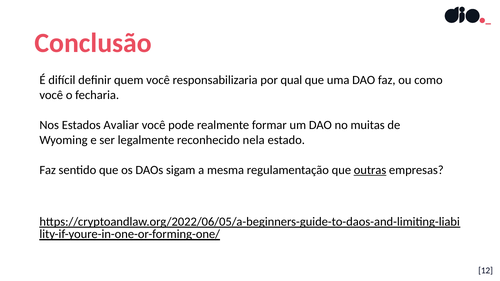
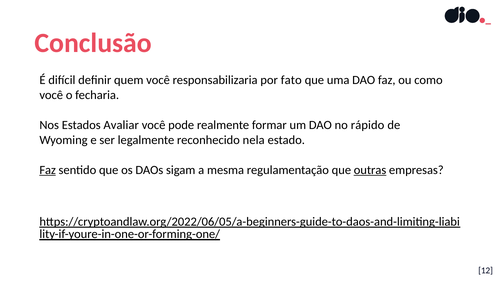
qual: qual -> fato (291, 80)
muitas: muitas -> rápido (368, 125)
Faz underline: none -> present (48, 170)
